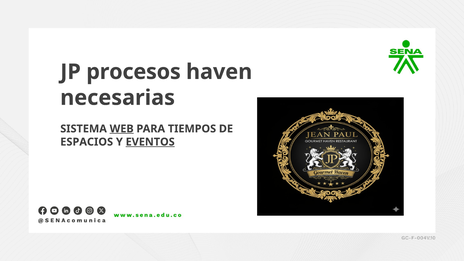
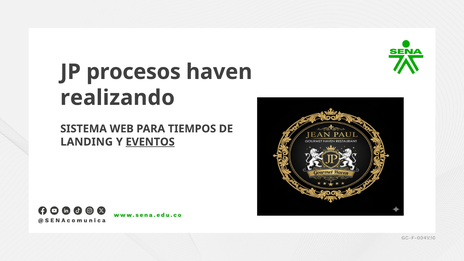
necesarias: necesarias -> realizando (118, 98)
WEB underline: present -> none (122, 129)
ESPACIOS: ESPACIOS -> LANDING (87, 142)
